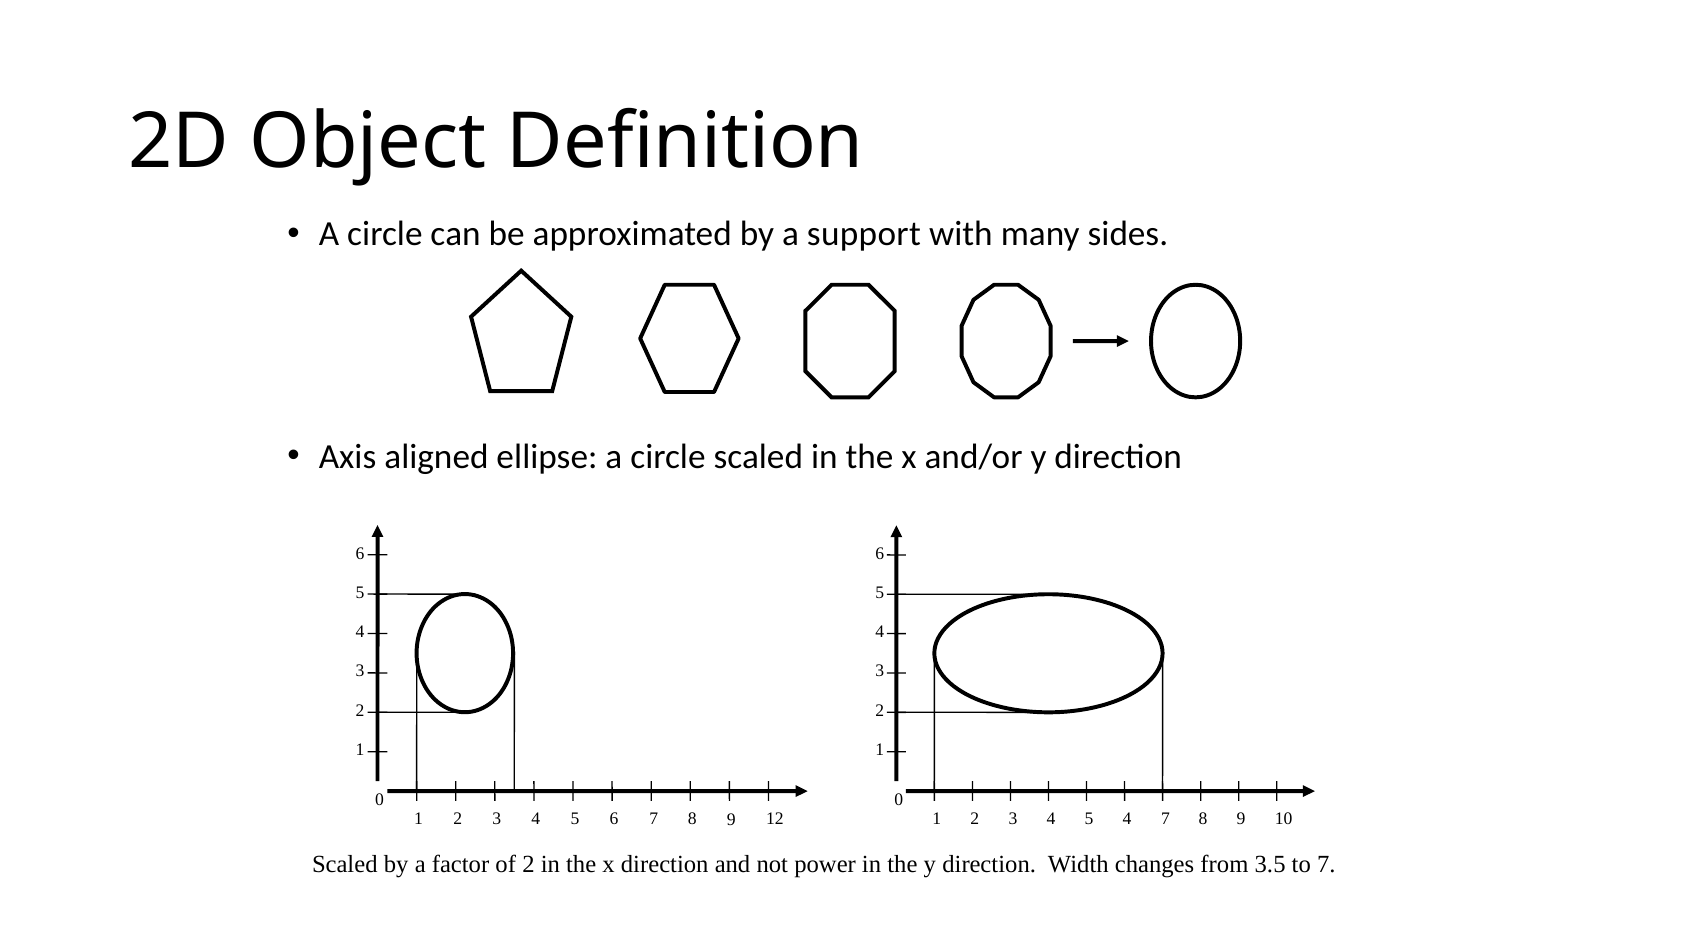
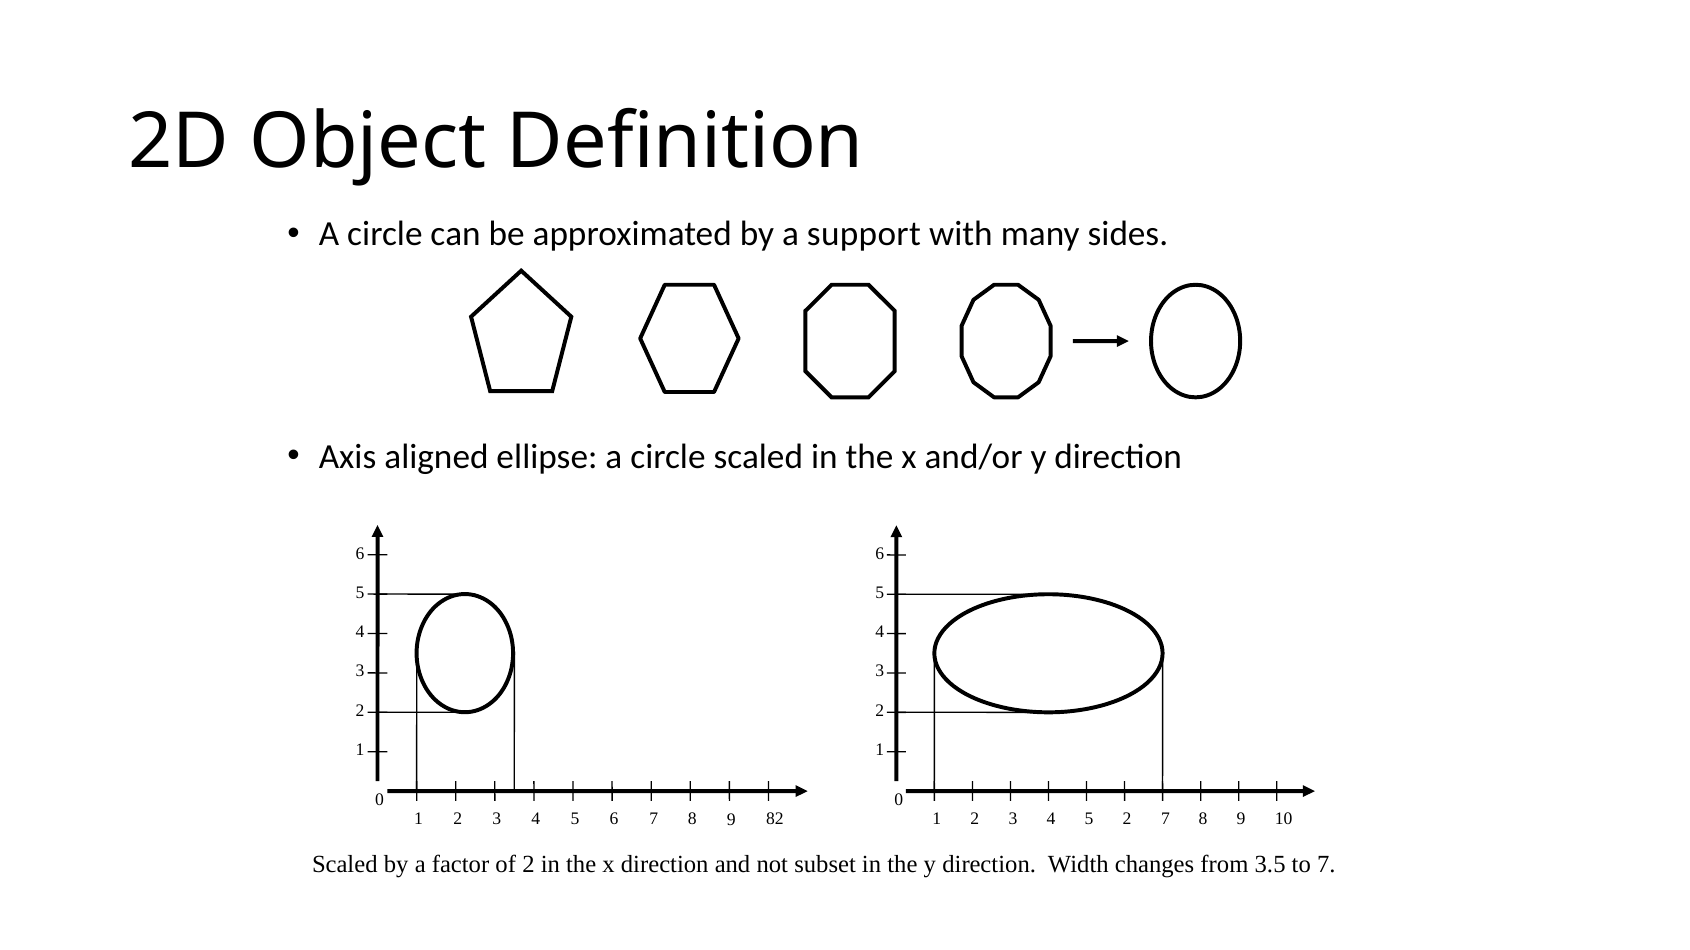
5 4: 4 -> 2 (1127, 819)
12: 12 -> 82 (775, 819)
power: power -> subset (825, 865)
